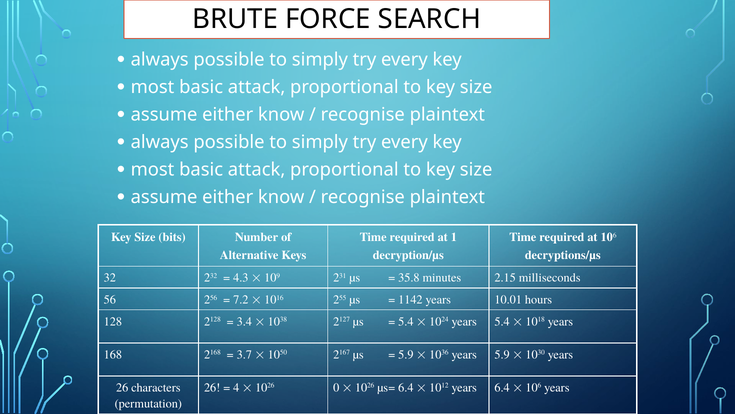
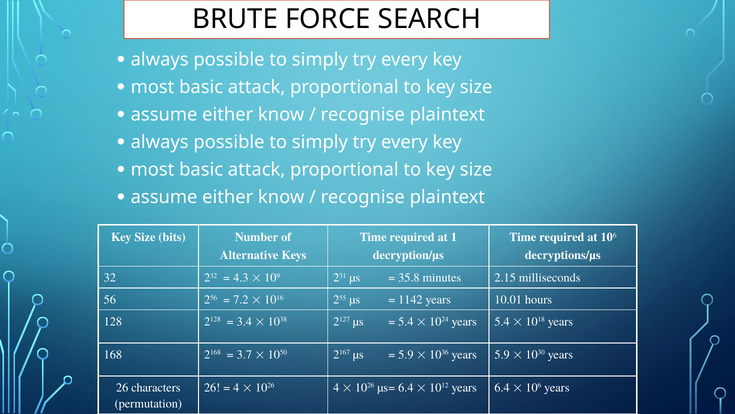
1026 0: 0 -> 4 (336, 387)
